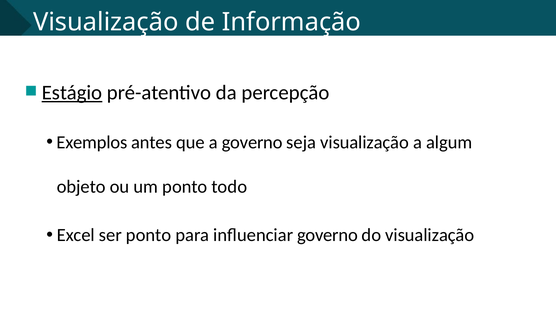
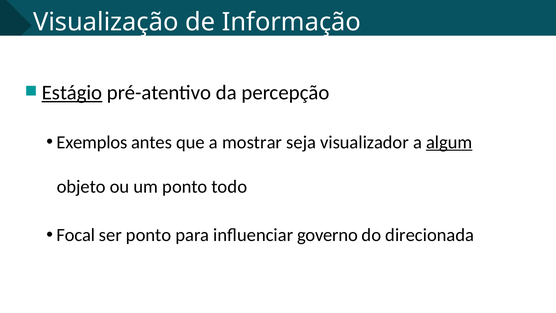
a governo: governo -> mostrar (252, 142)
seja visualização: visualização -> visualizador (365, 142)
algum underline: none -> present (449, 142)
Excel: Excel -> Focal (76, 235)
do visualização: visualização -> direcionada (430, 235)
